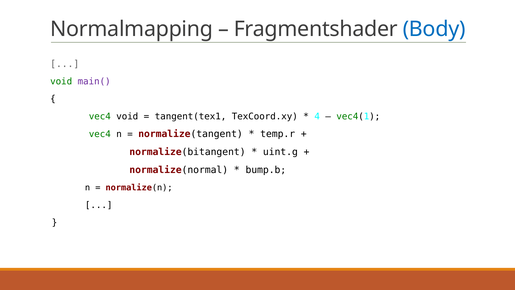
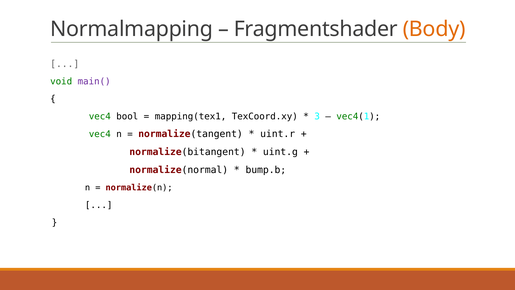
Body colour: blue -> orange (434, 29)
vec4 void: void -> bool (127, 116)
tangent(tex1: tangent(tex1 -> mapping(tex1 (191, 116)
4: 4 -> 3 (317, 116)
temp.r: temp.r -> uint.r (278, 134)
